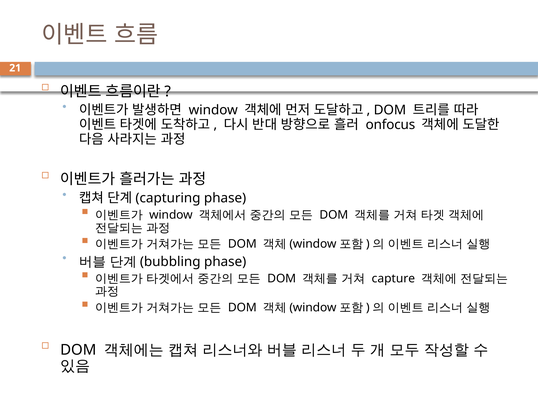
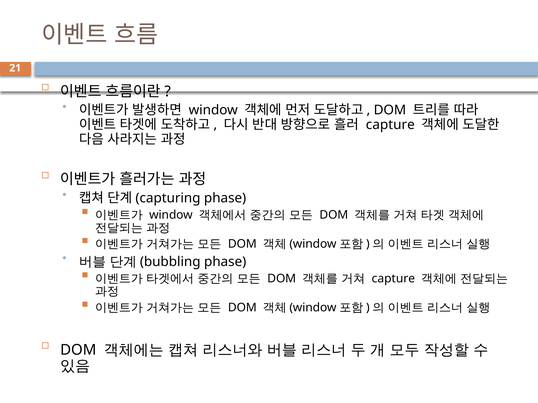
onfocus: onfocus -> capture (390, 125)
